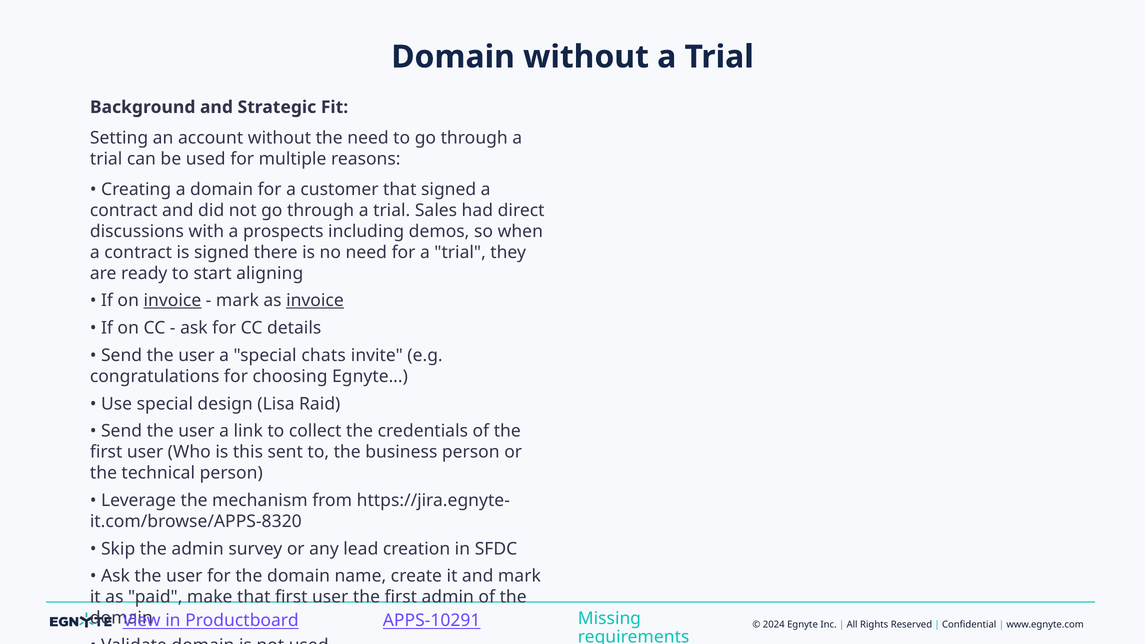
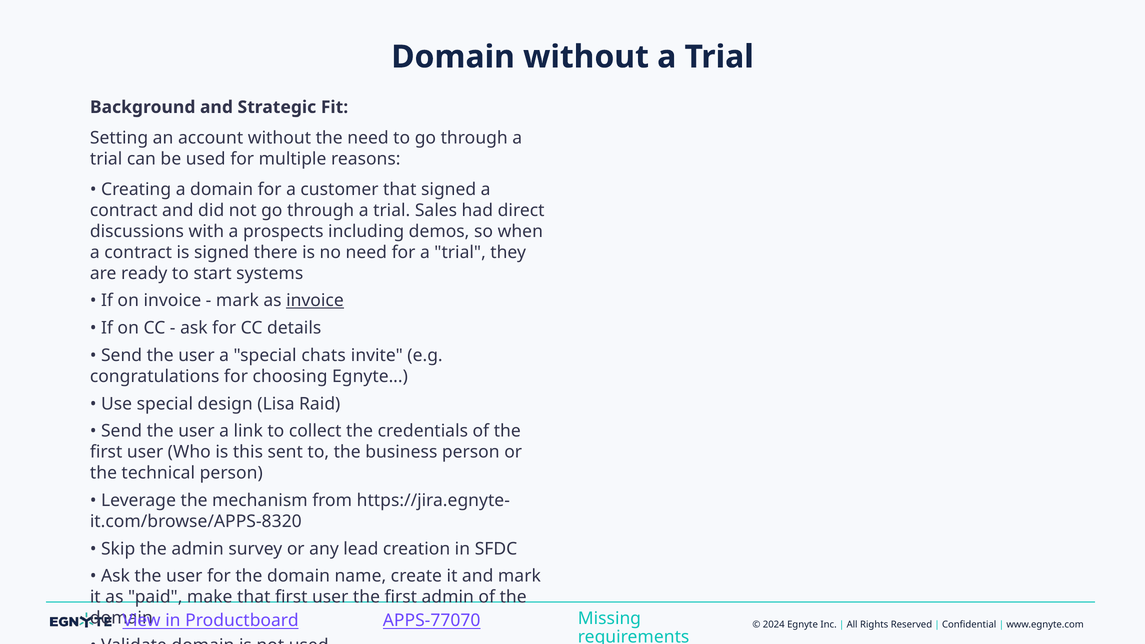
aligning: aligning -> systems (270, 273)
invoice underline: present -> none (172, 301)
APPS-10291: APPS-10291 -> APPS-77070 (432, 620)
